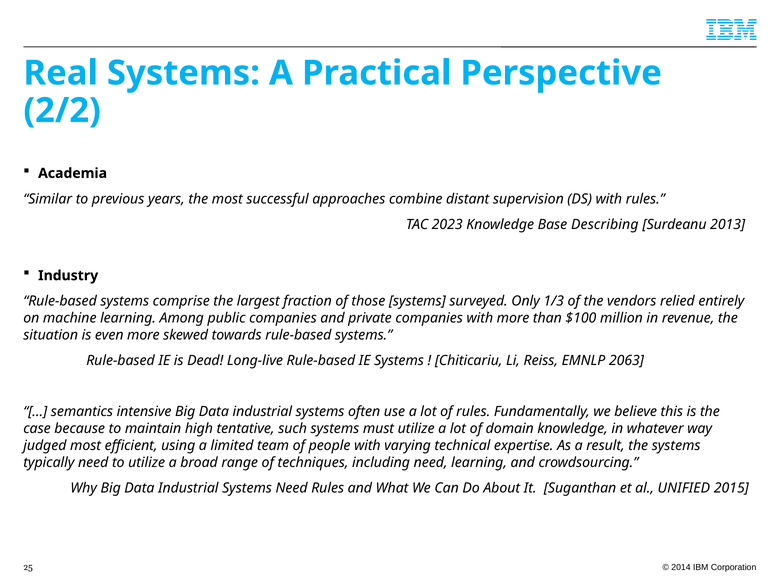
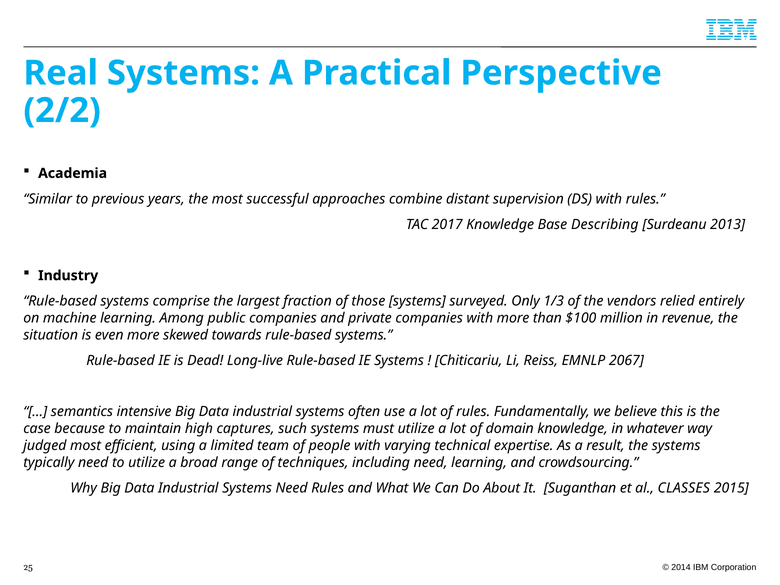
2023: 2023 -> 2017 (447, 224)
2063: 2063 -> 2067 (626, 361)
tentative: tentative -> captures (246, 429)
UNIFIED: UNIFIED -> CLASSES (684, 488)
